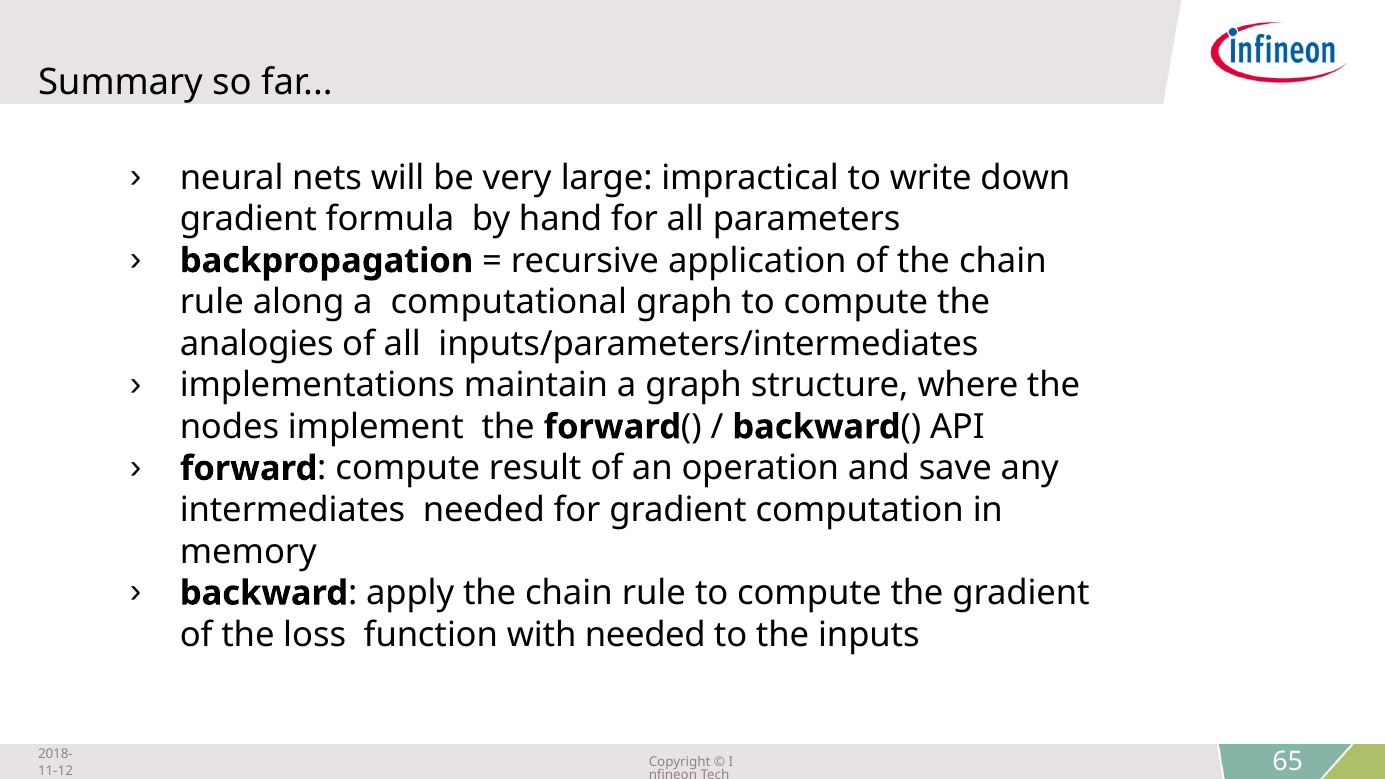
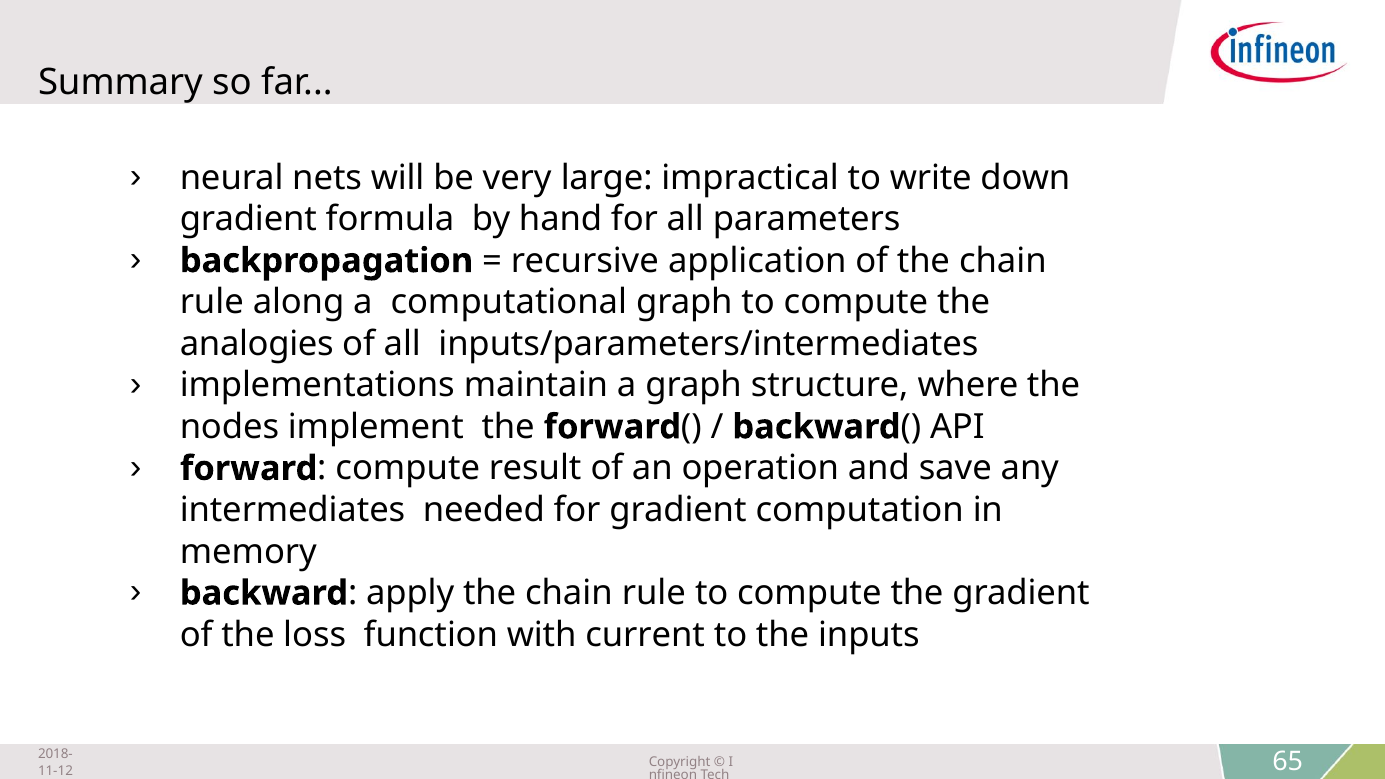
with needed: needed -> current (645, 635)
